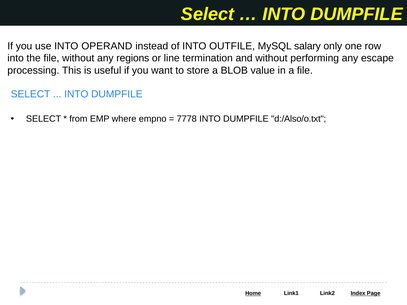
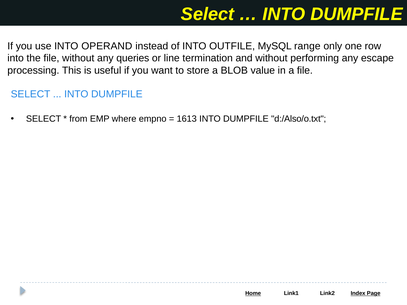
salary: salary -> range (307, 46)
regions: regions -> queries (133, 58)
7778: 7778 -> 1613 (187, 119)
